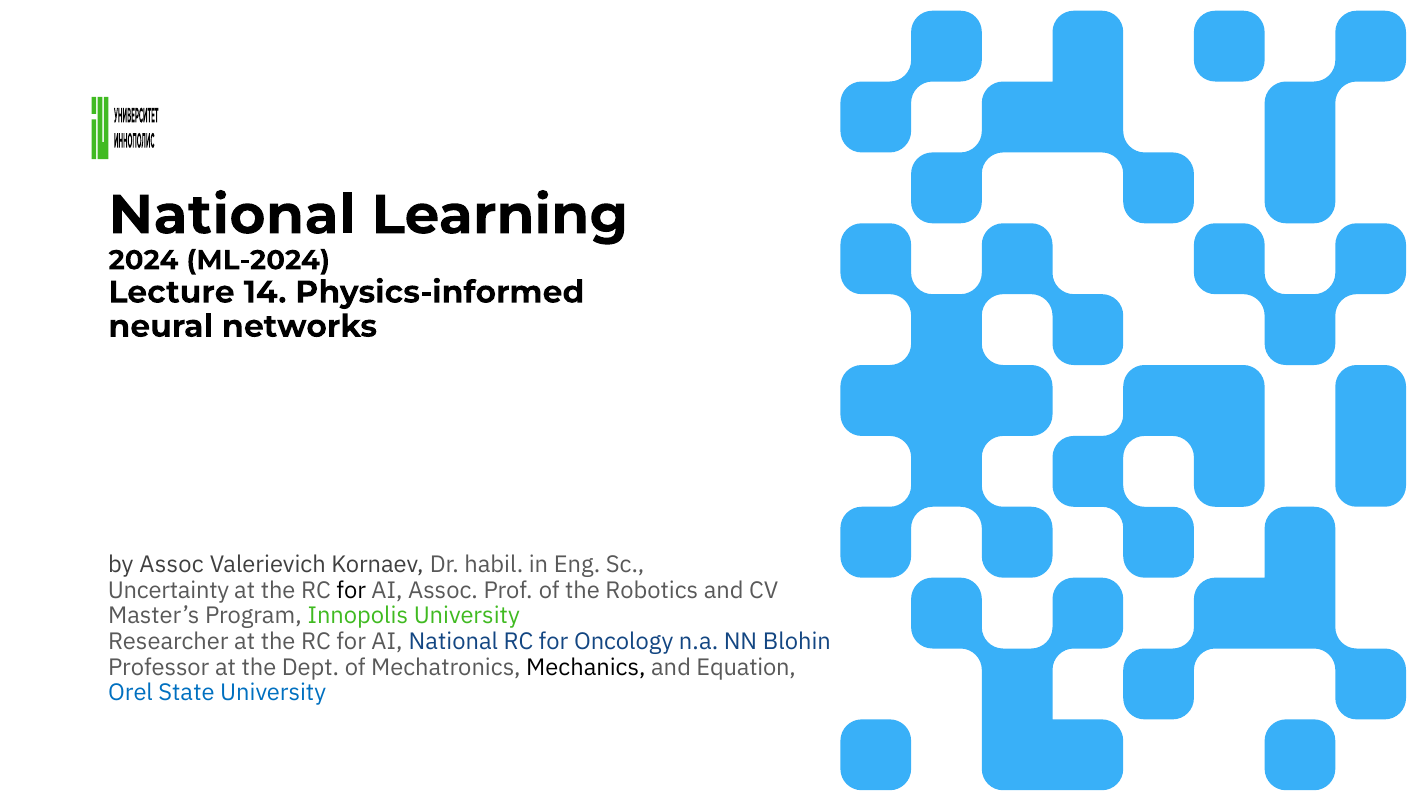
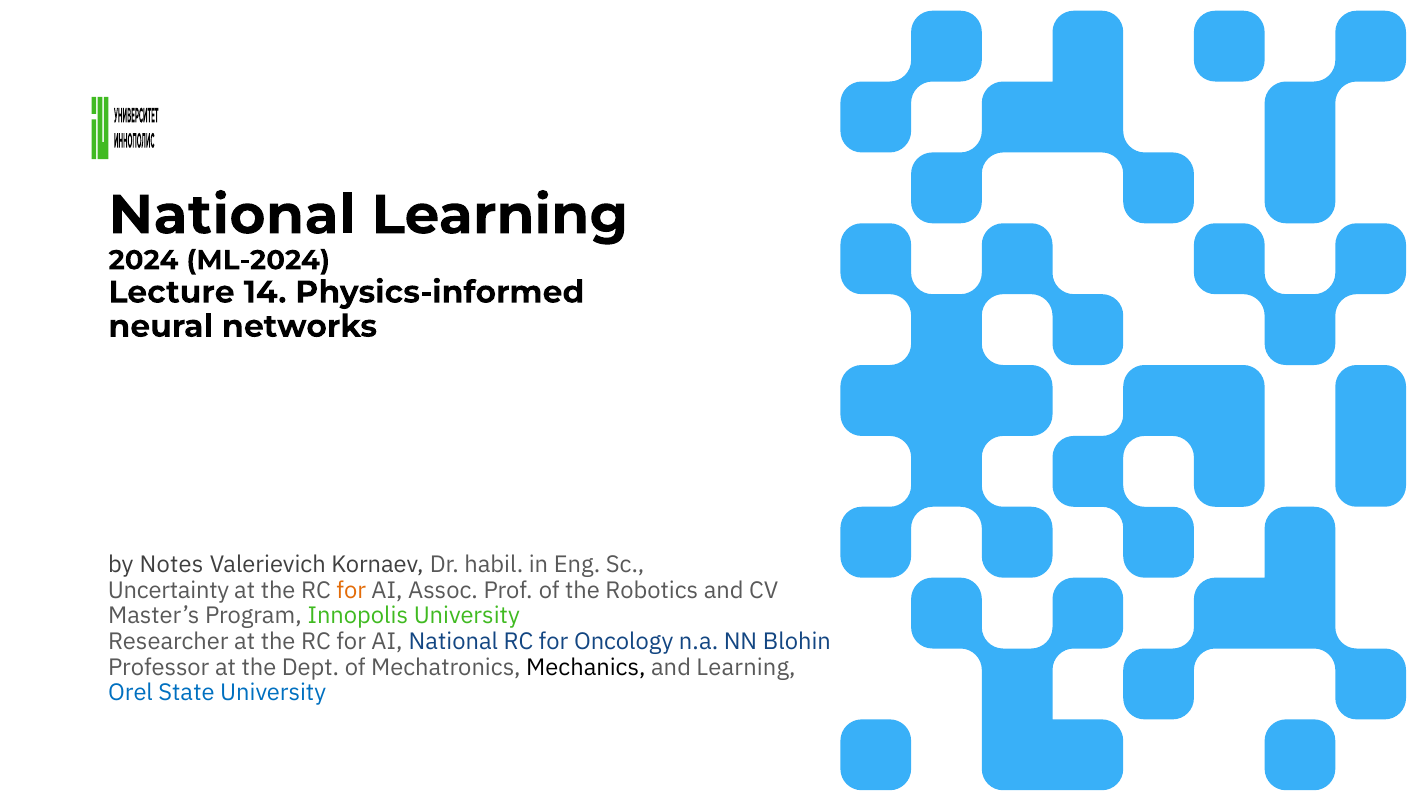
by Assoc: Assoc -> Notes (172, 564)
for colour: black -> orange (351, 590)
and Equation: Equation -> Learning (746, 667)
